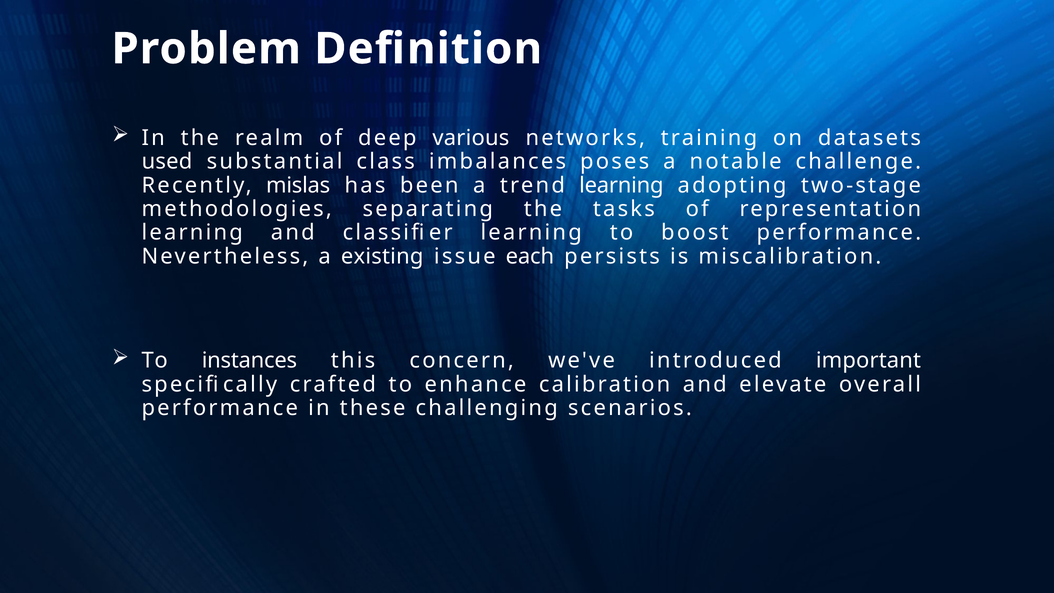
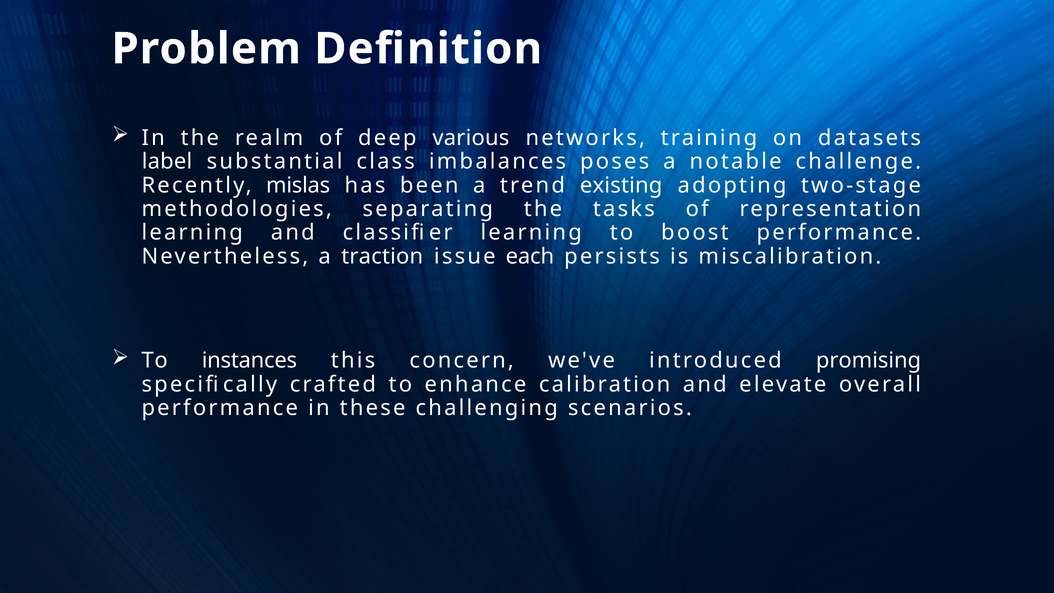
used: used -> label (167, 162)
trend learning: learning -> existing (621, 185)
existing: existing -> traction (382, 256)
important: important -> promising (869, 361)
